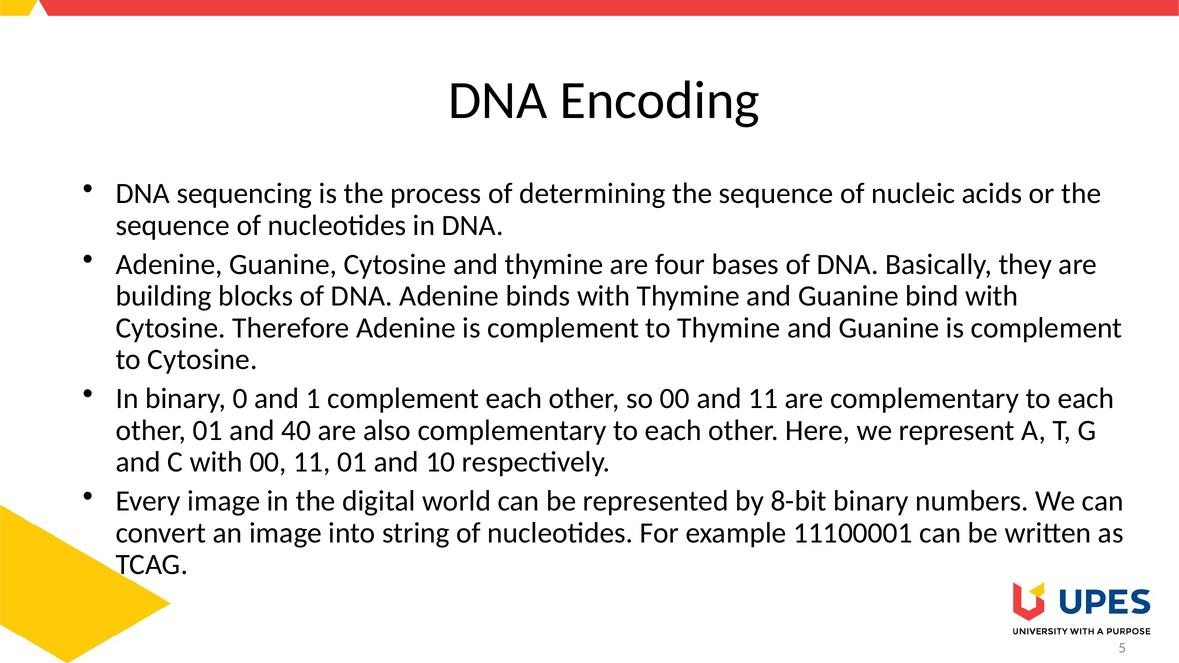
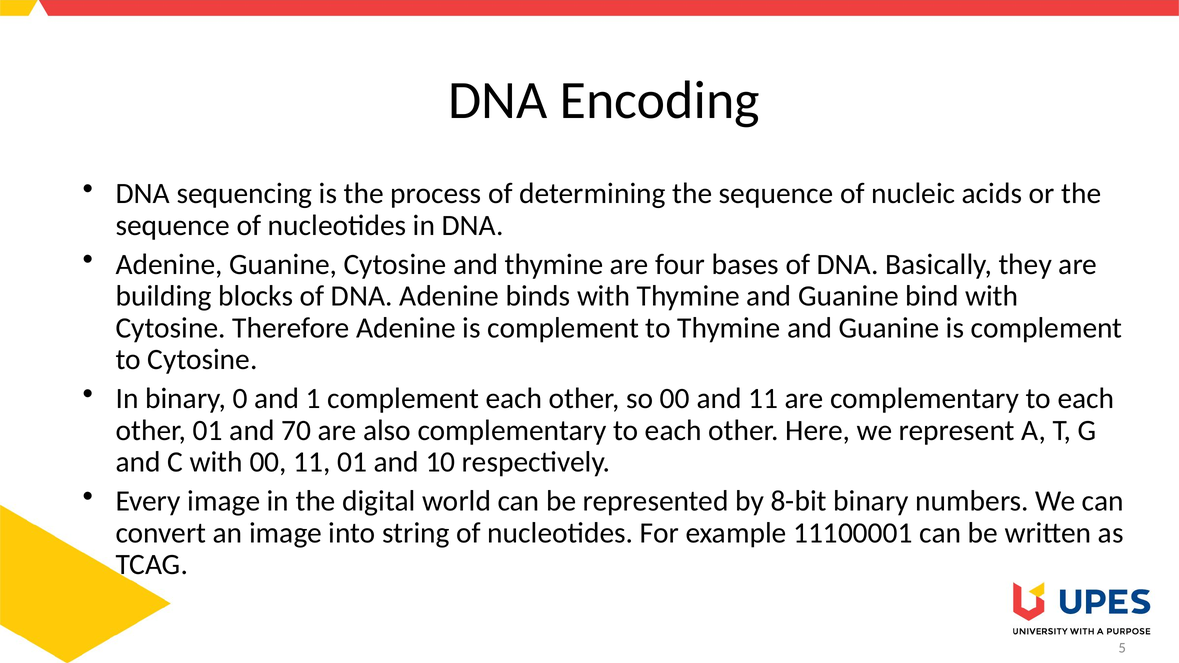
40: 40 -> 70 (296, 431)
